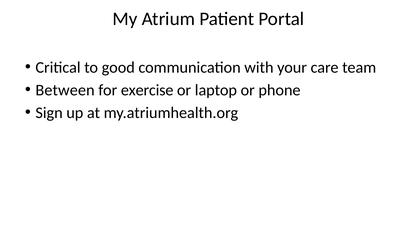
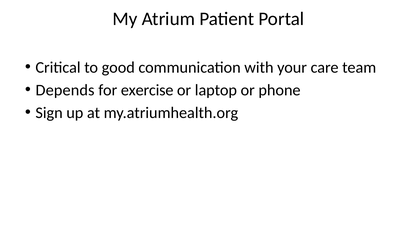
Between: Between -> Depends (65, 90)
